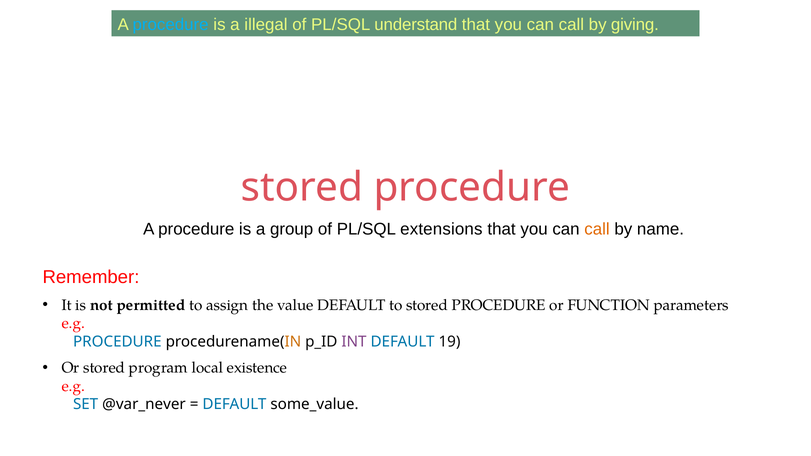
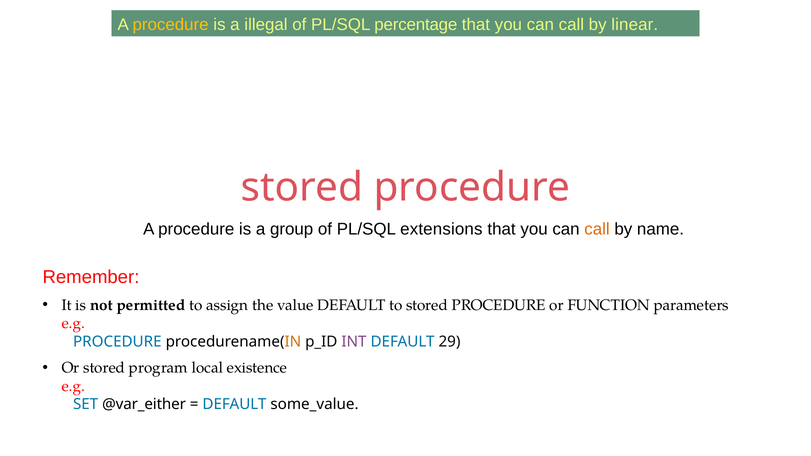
procedure colour: light blue -> yellow (171, 24)
understand: understand -> percentage (416, 24)
giving: giving -> linear (635, 24)
19: 19 -> 29 (450, 342)
@var_never: @var_never -> @var_either (144, 405)
